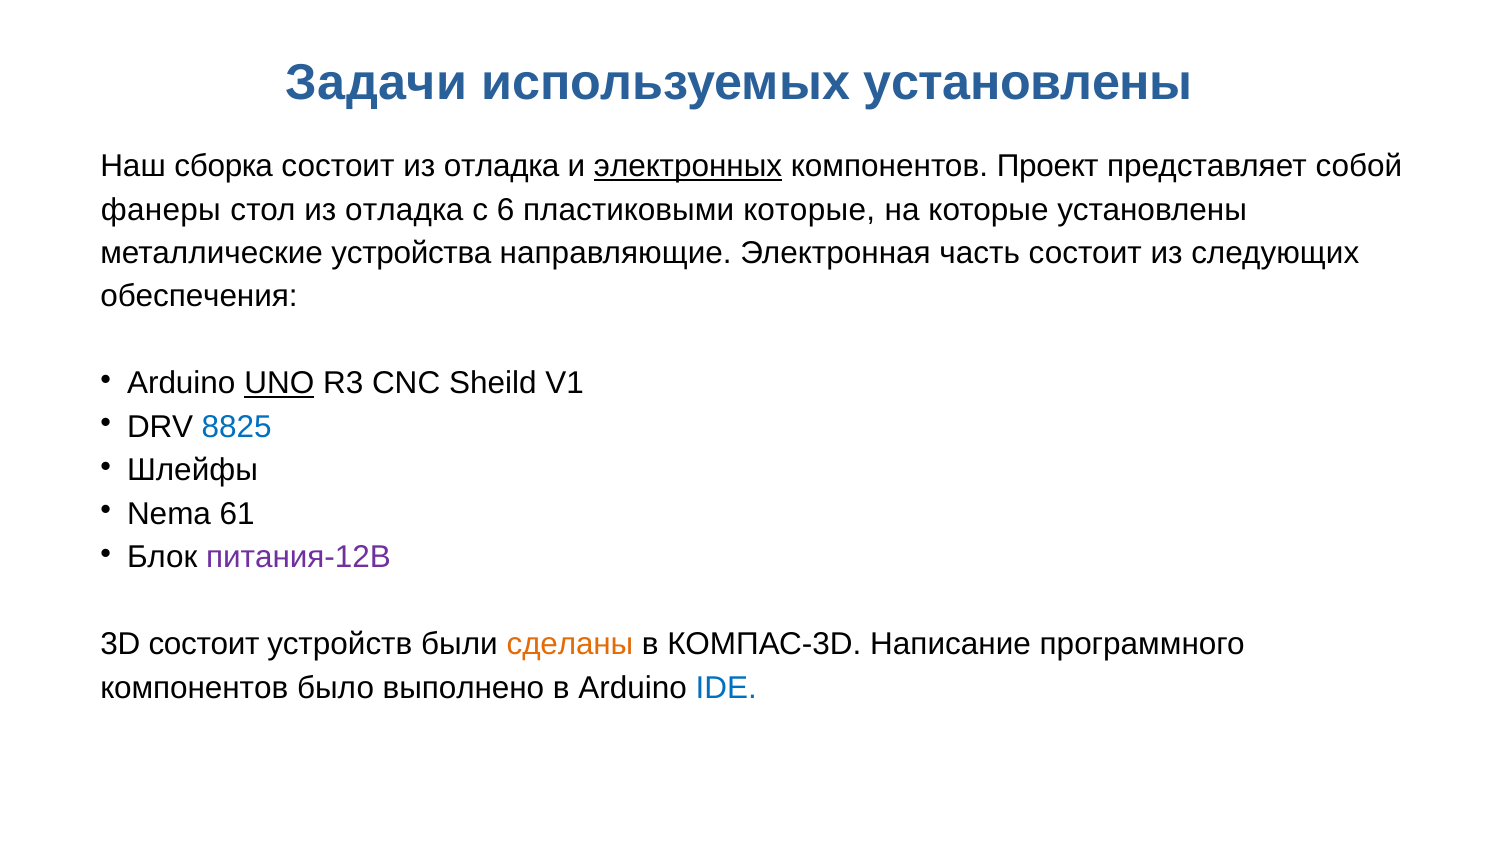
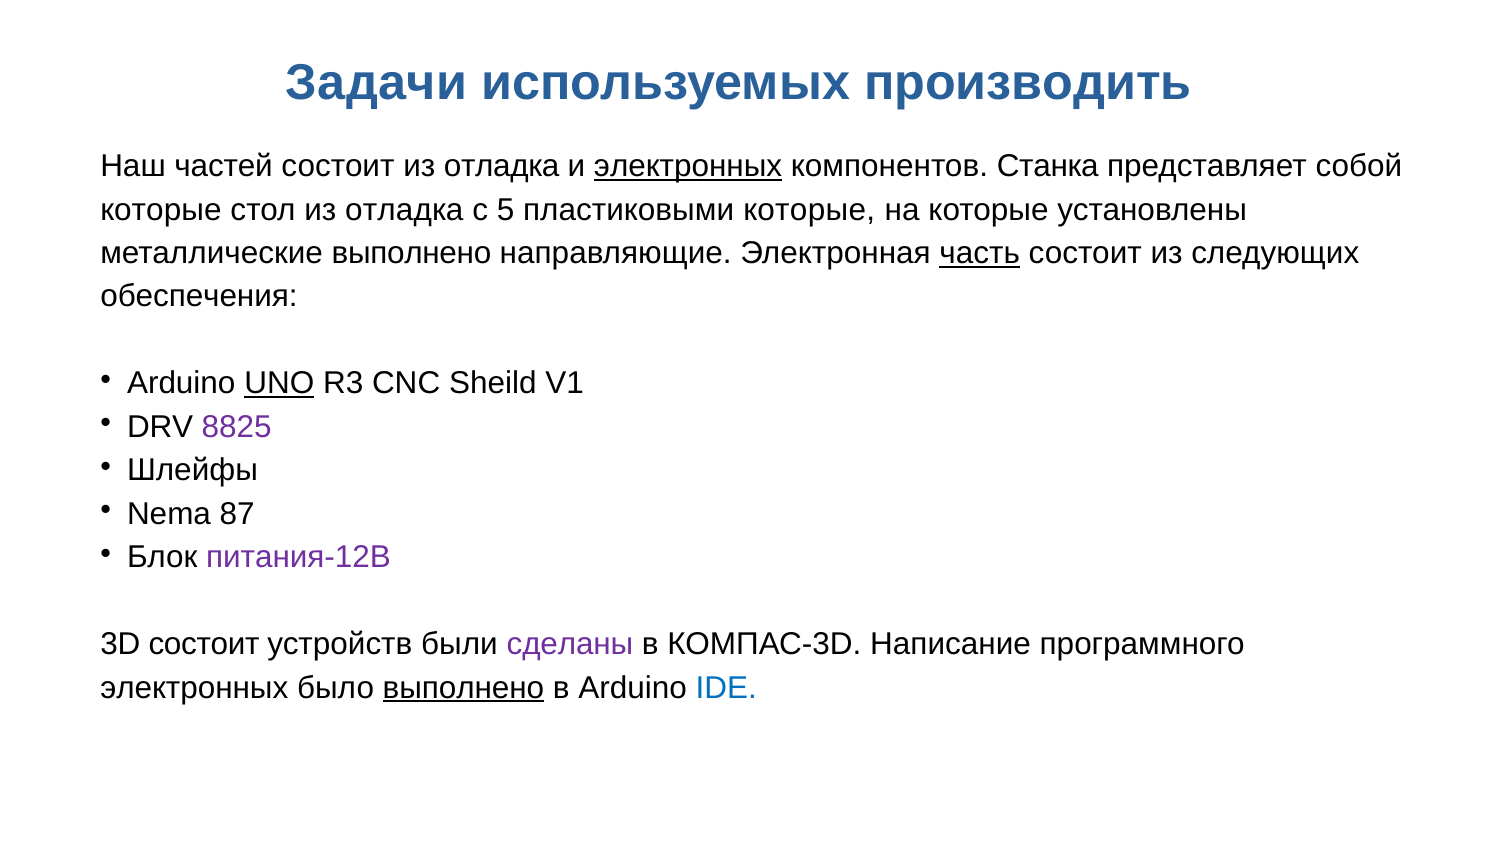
используемых установлены: установлены -> производить (1028, 83)
сборка: сборка -> частей (224, 166)
Проект: Проект -> Станка (1048, 166)
фанеры: фанеры -> которые (161, 209)
6: 6 -> 5 (506, 209)
металлические устройства: устройства -> выполнено (411, 253)
часть underline: none -> present (980, 253)
8825 colour: blue -> purple (237, 427)
61: 61 -> 87 (237, 513)
сделаны colour: orange -> purple (570, 644)
компонентов: компонентов -> электронных (194, 687)
выполнено underline: none -> present (463, 687)
